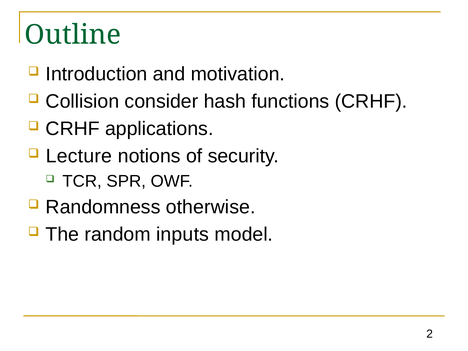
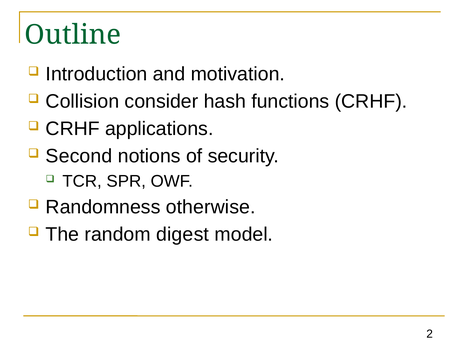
Lecture: Lecture -> Second (79, 156)
inputs: inputs -> digest (183, 234)
